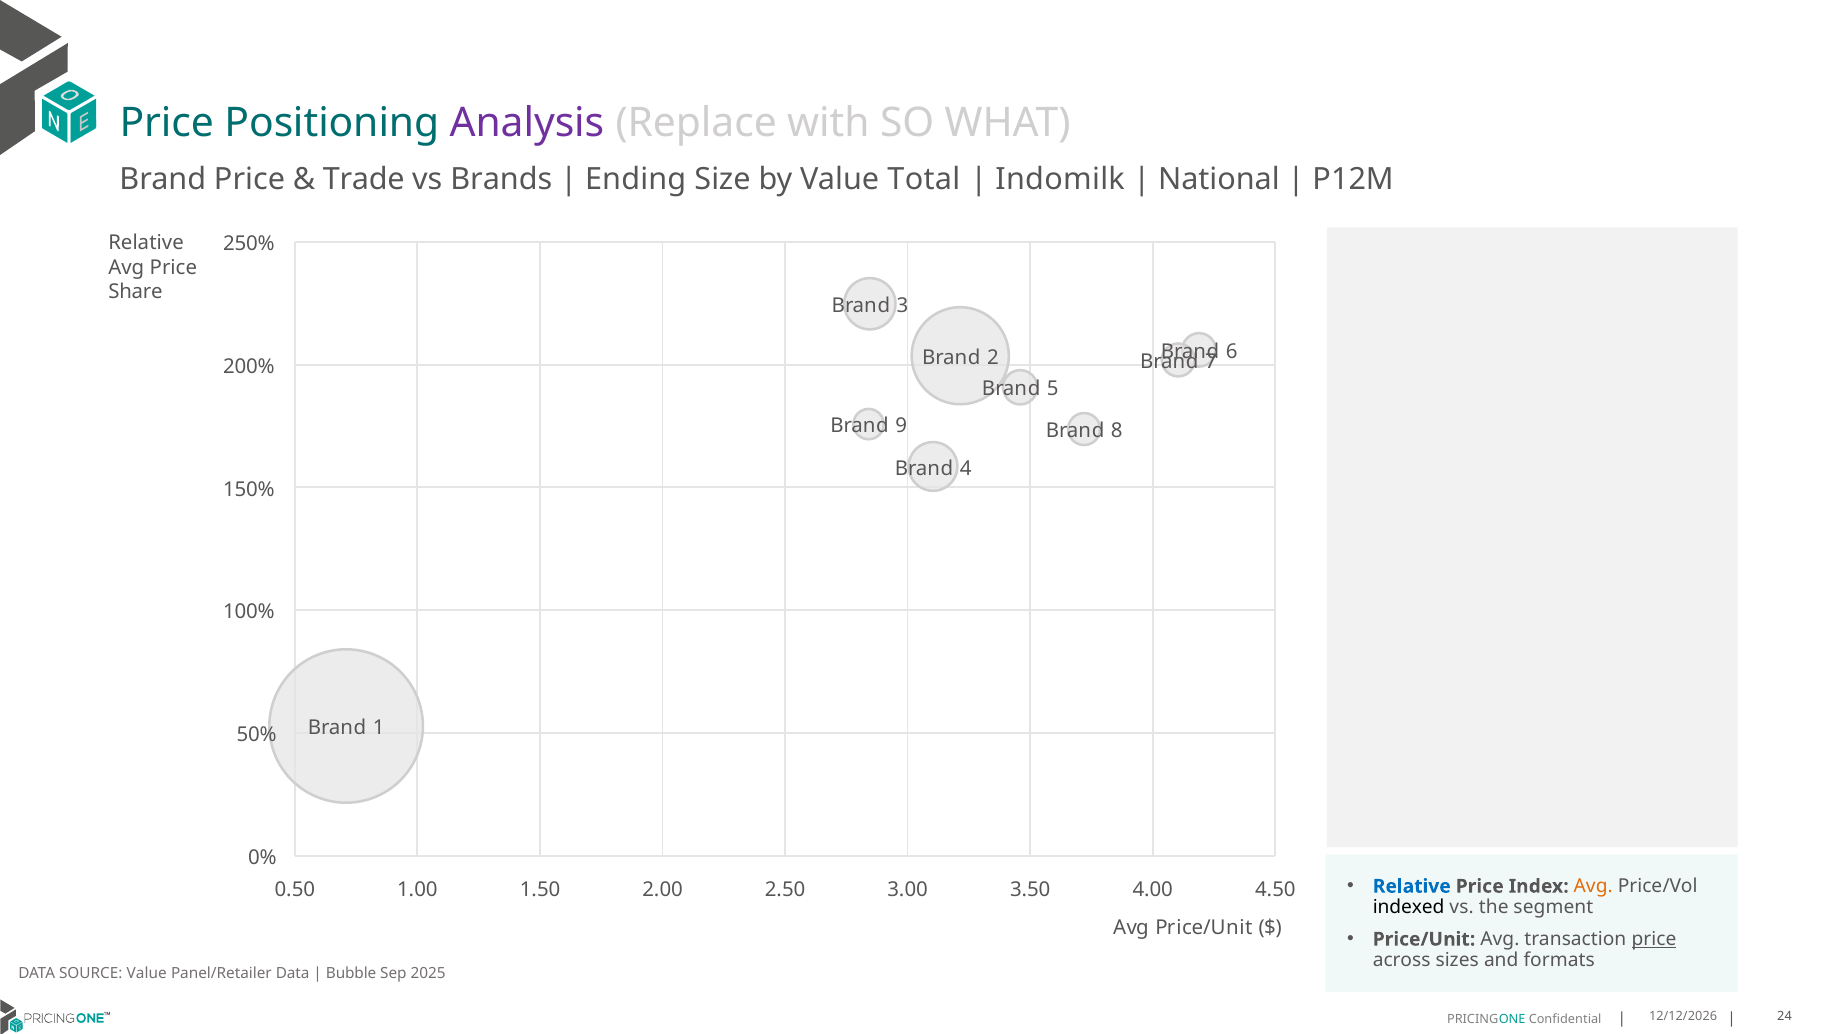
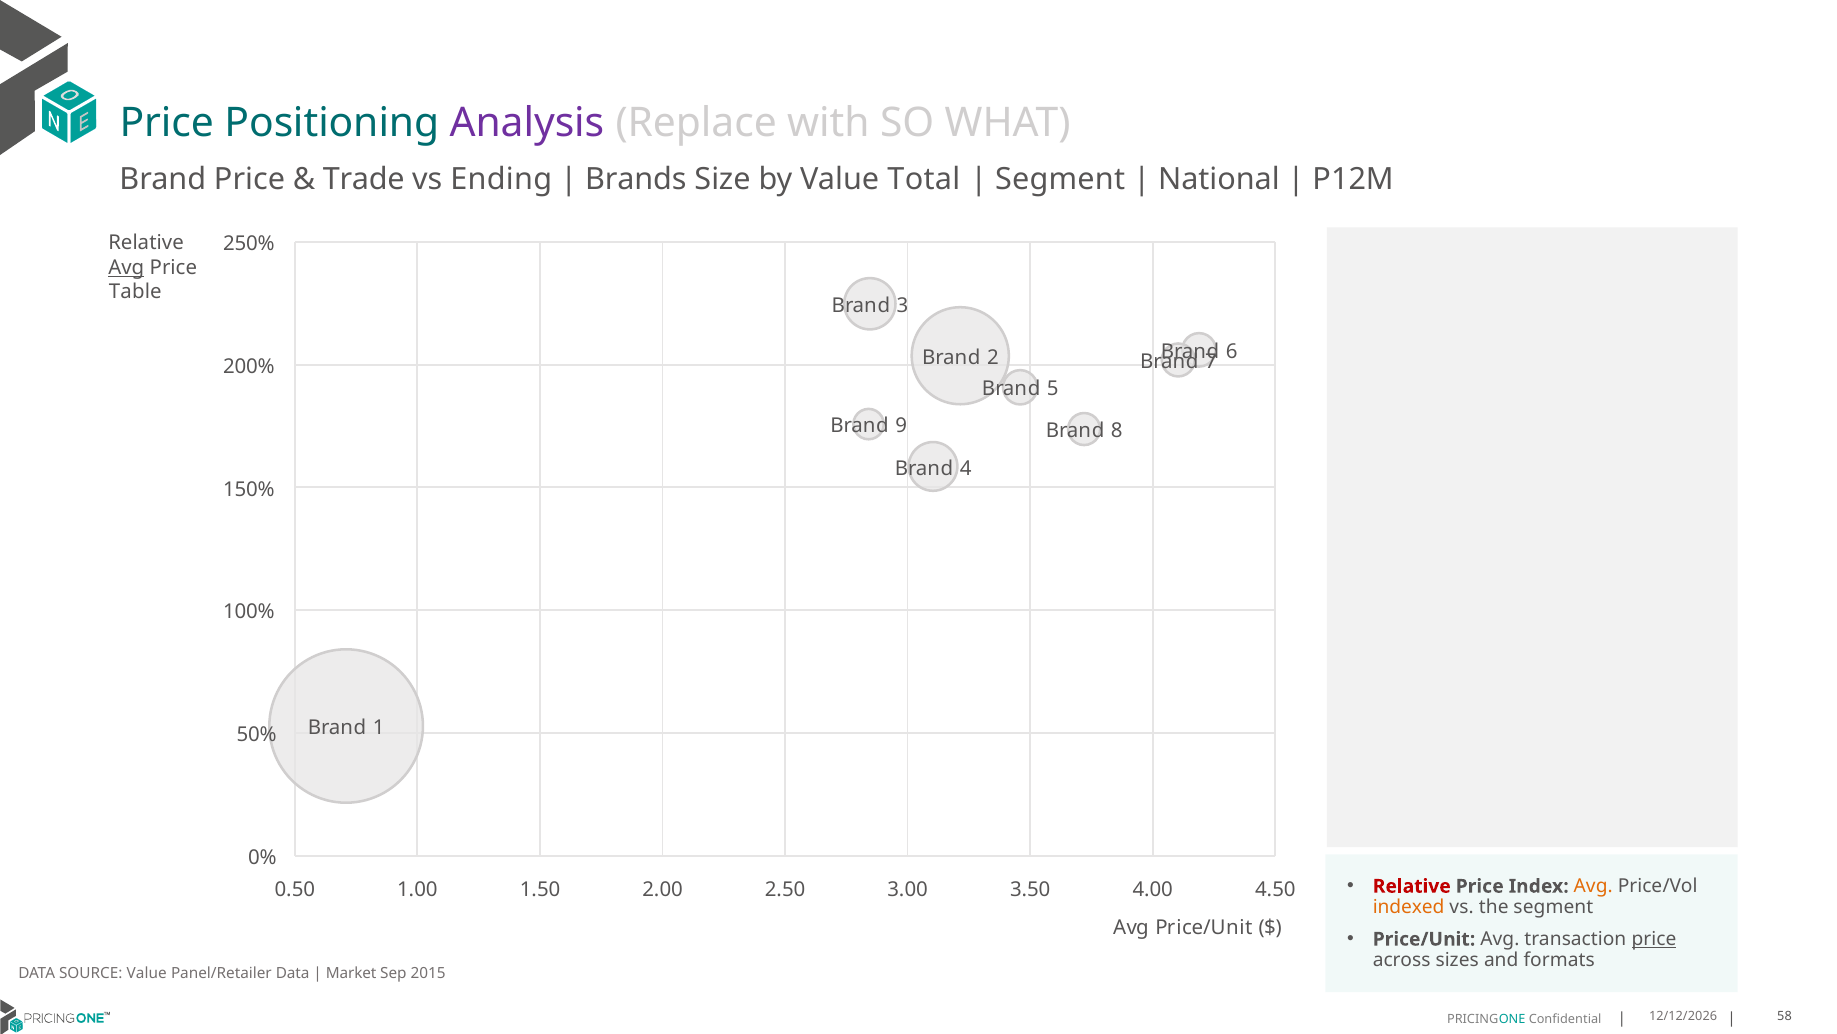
Brands: Brands -> Ending (501, 179)
Ending: Ending -> Brands (636, 179)
Indomilk: Indomilk -> Segment (1060, 179)
Avg underline: none -> present (126, 267)
Share: Share -> Table (135, 292)
Relative colour: blue -> red (1412, 886)
indexed colour: black -> orange (1409, 906)
Bubble: Bubble -> Market (351, 973)
2025: 2025 -> 2015 (428, 973)
24: 24 -> 58 (1784, 1016)
